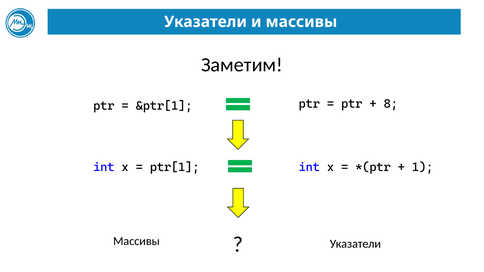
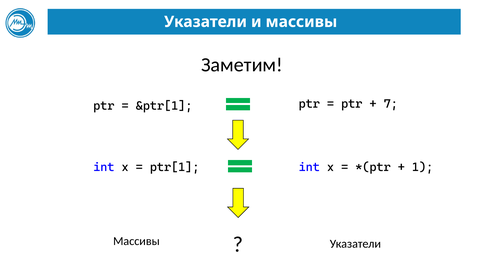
8: 8 -> 7 (391, 104)
